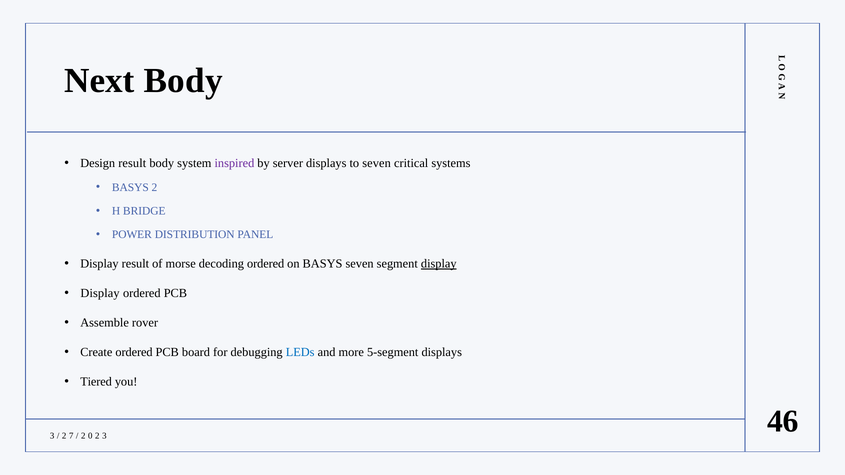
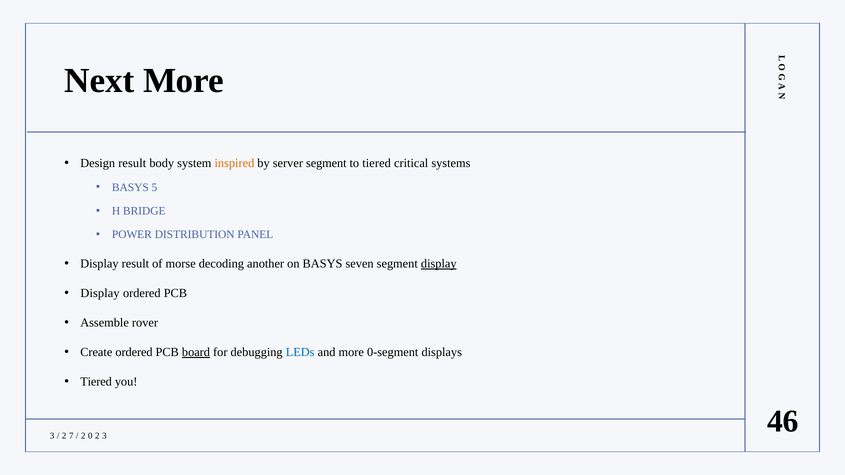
Next Body: Body -> More (184, 81)
inspired colour: purple -> orange (234, 163)
server displays: displays -> segment (326, 163)
to seven: seven -> tiered (377, 163)
BASYS 2: 2 -> 5 (154, 188)
decoding ordered: ordered -> another (266, 264)
board underline: none -> present (196, 352)
5-segment: 5-segment -> 0-segment (393, 352)
